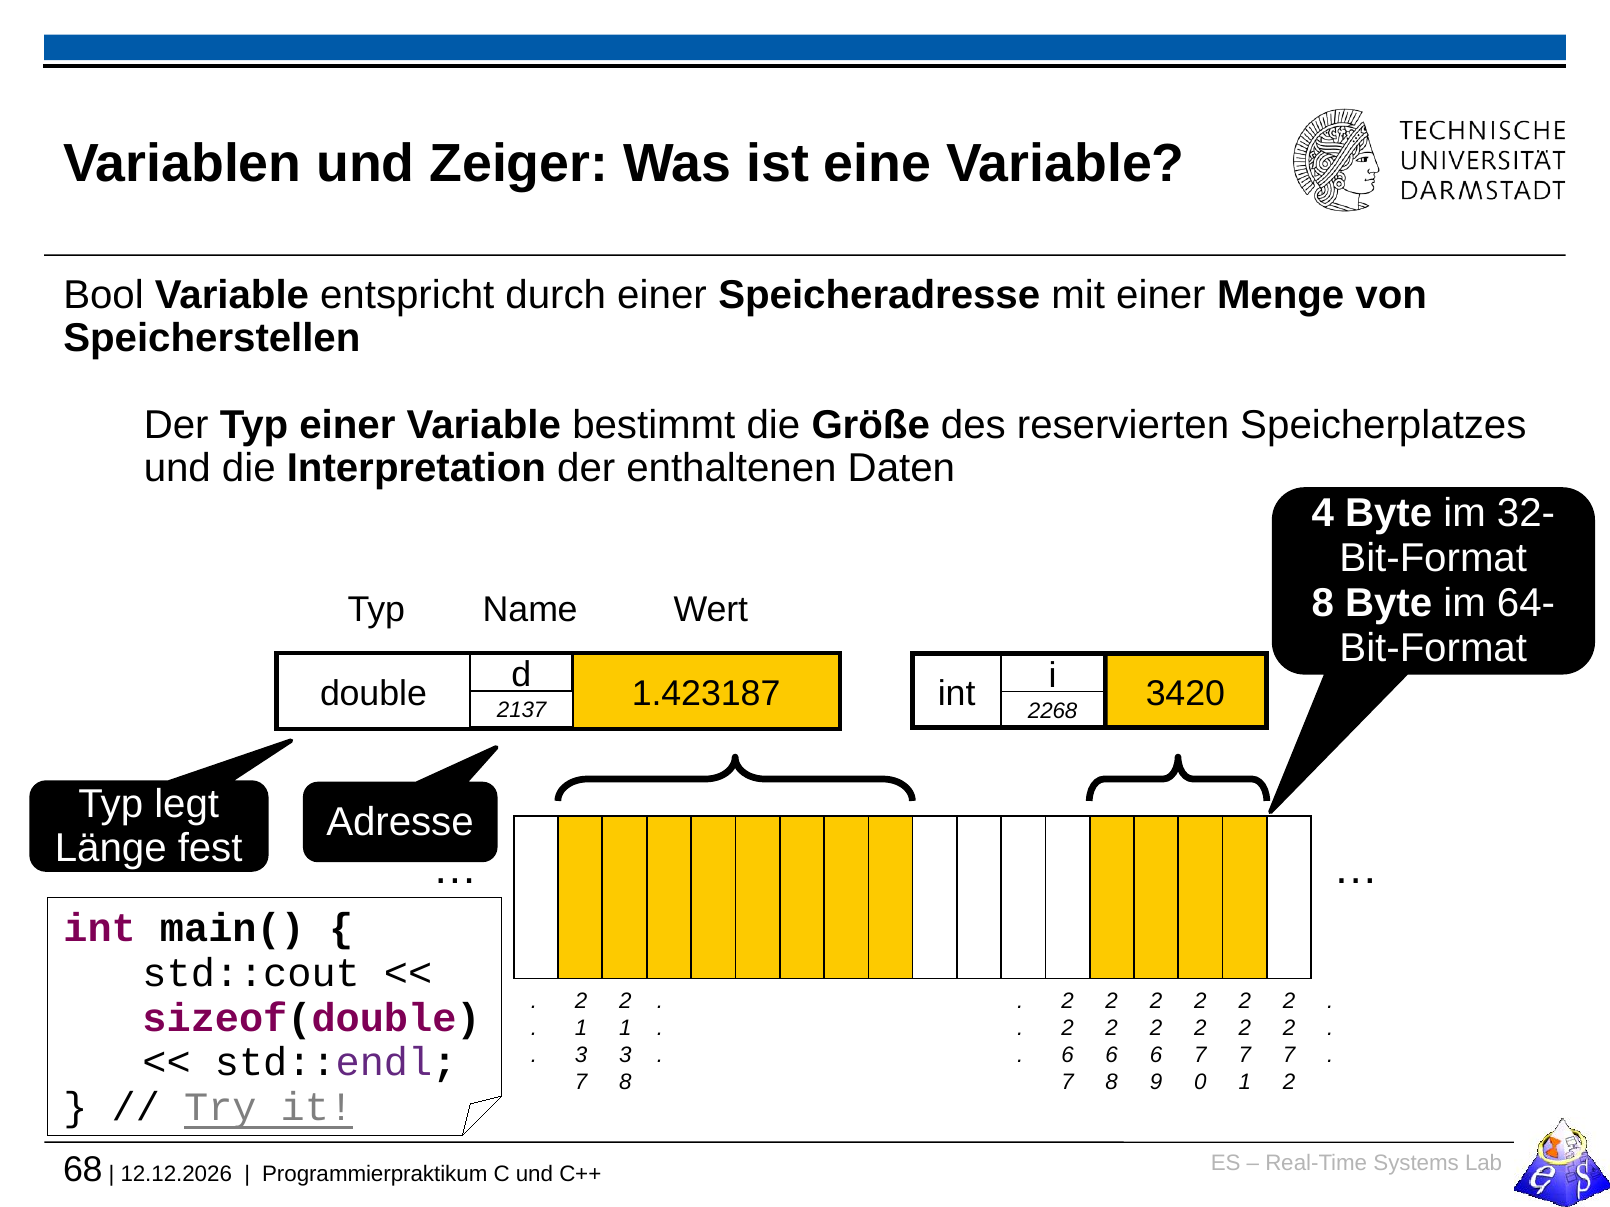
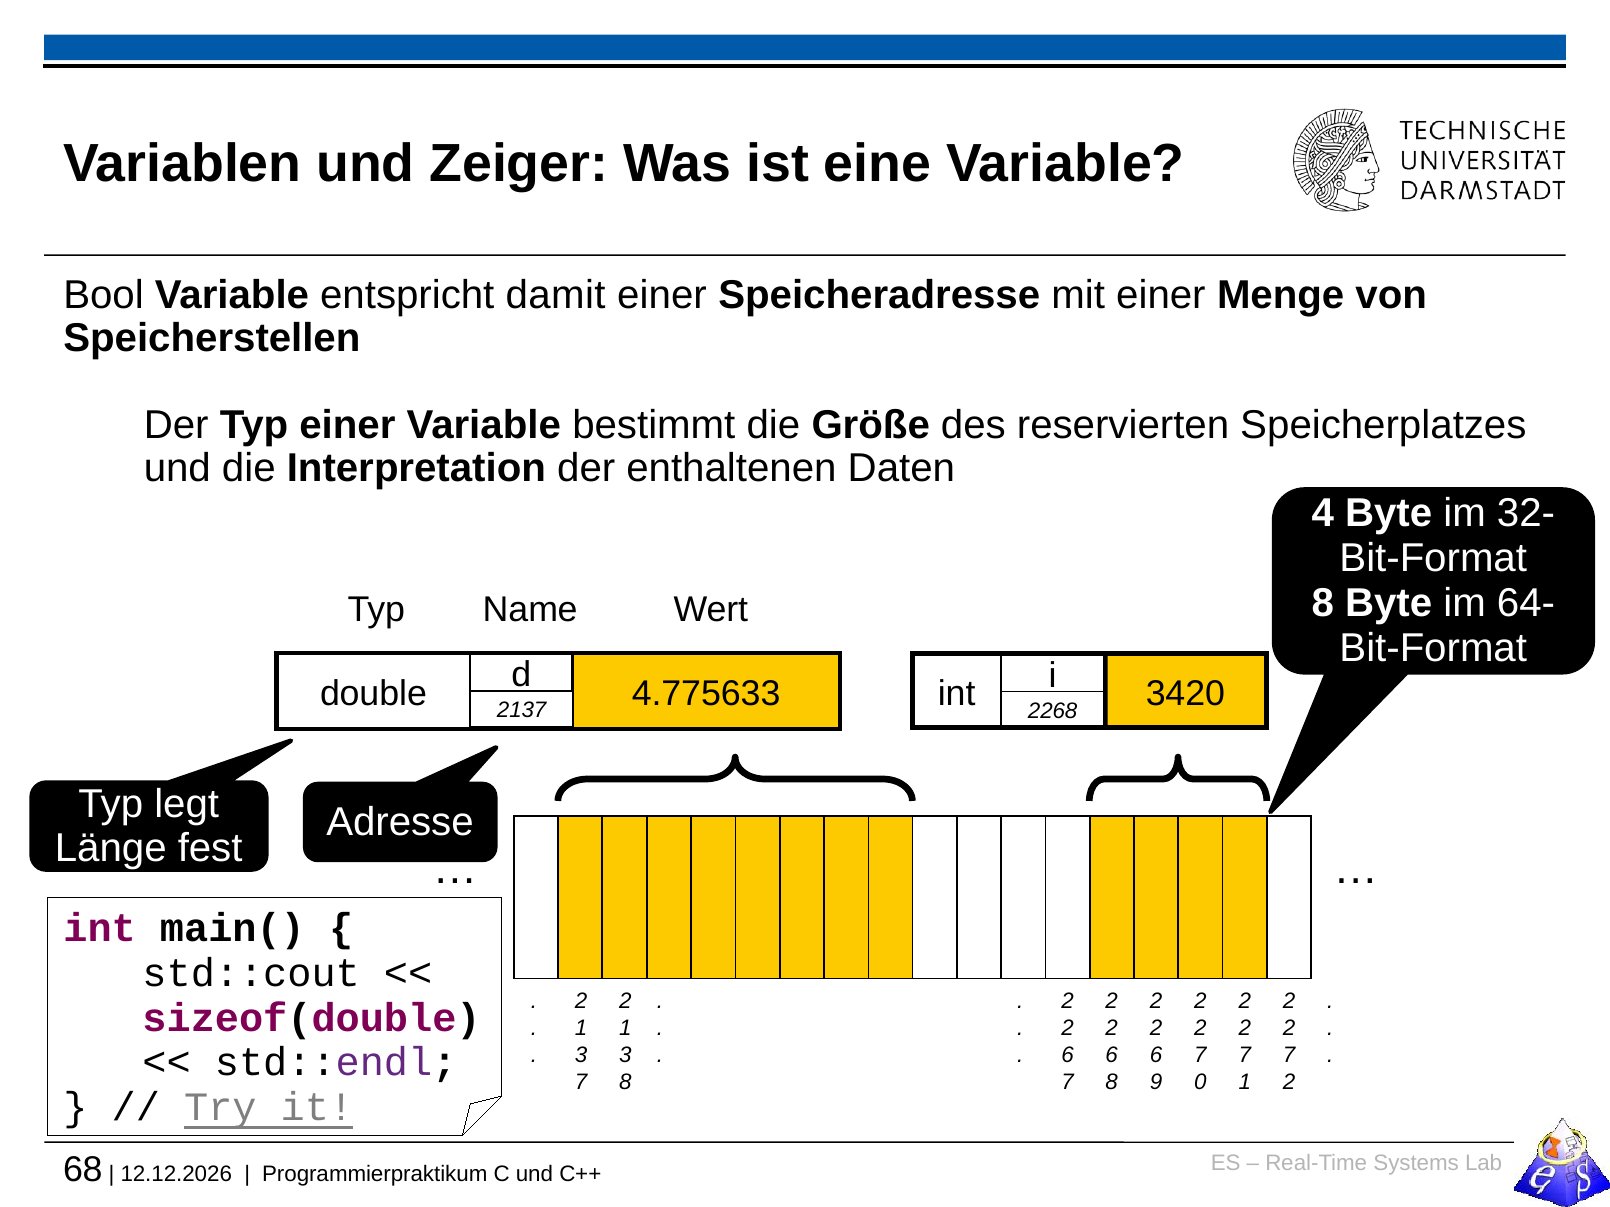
durch: durch -> damit (556, 295)
1.423187: 1.423187 -> 4.775633 (706, 694)
